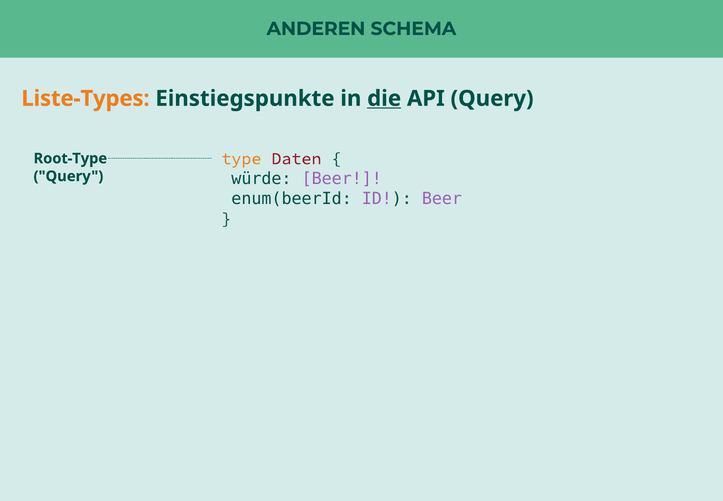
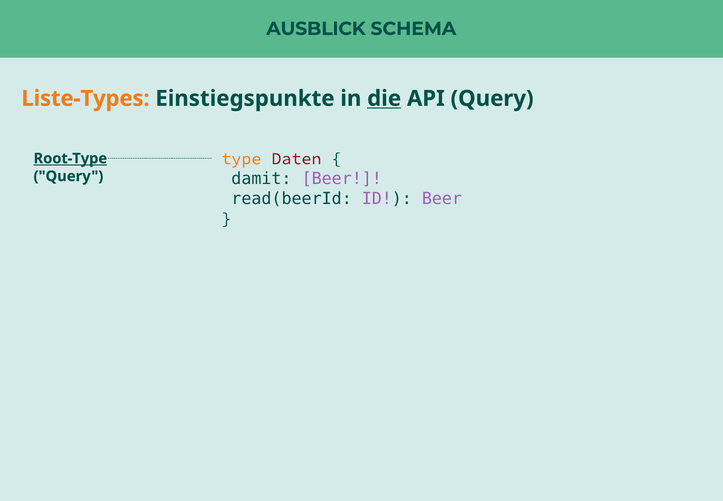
ANDEREN: ANDEREN -> AUSBLICK (316, 29)
Root-Type underline: none -> present (70, 158)
würde: würde -> damit (261, 179)
enum(beerId: enum(beerId -> read(beerId (292, 199)
